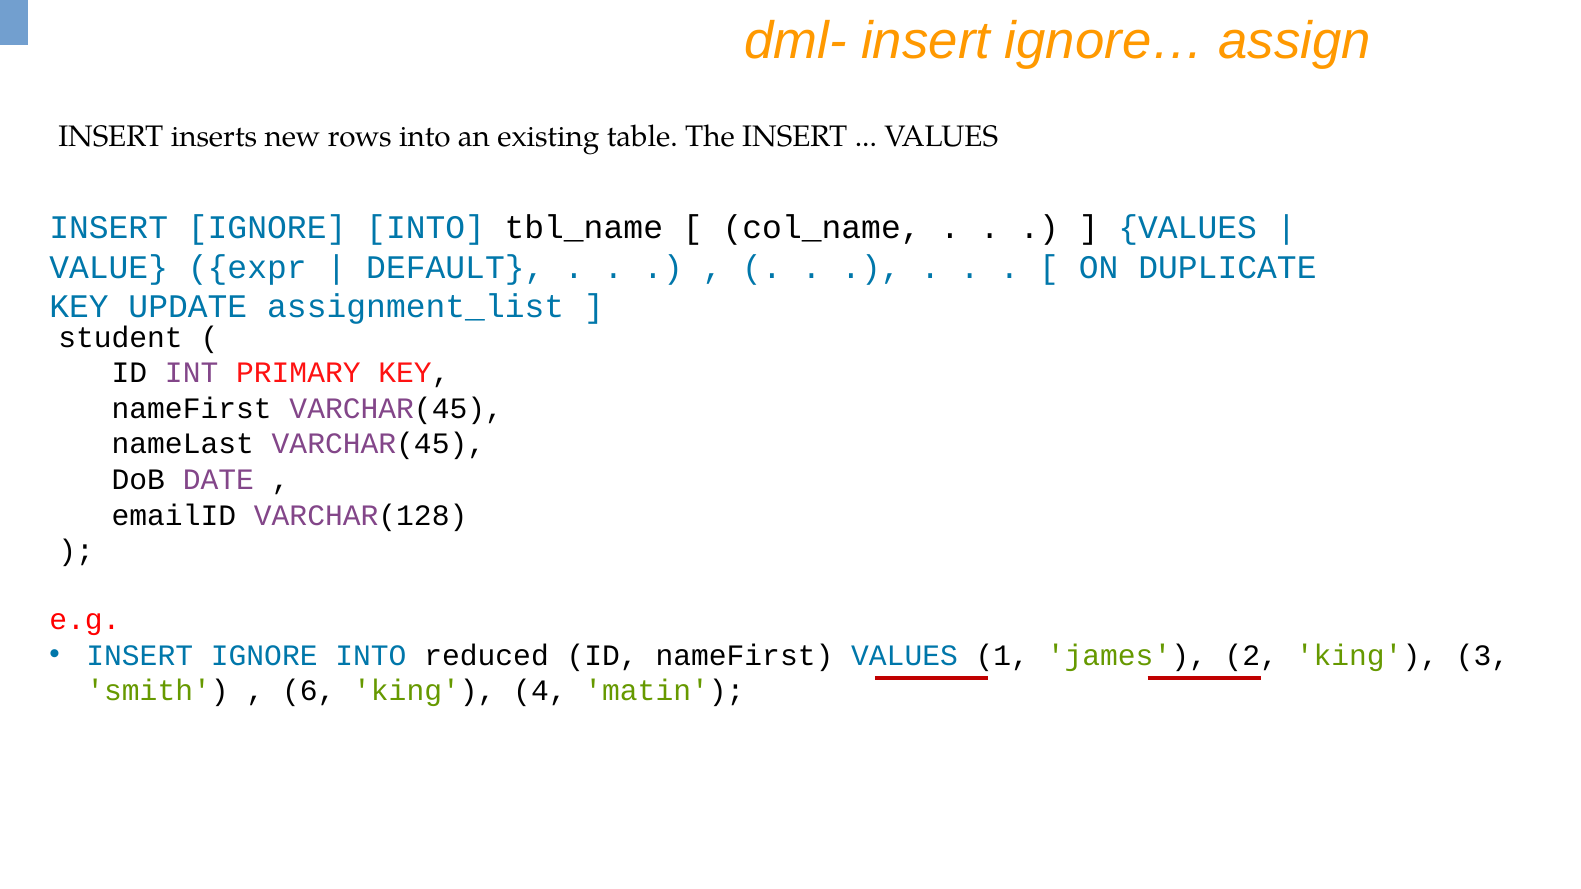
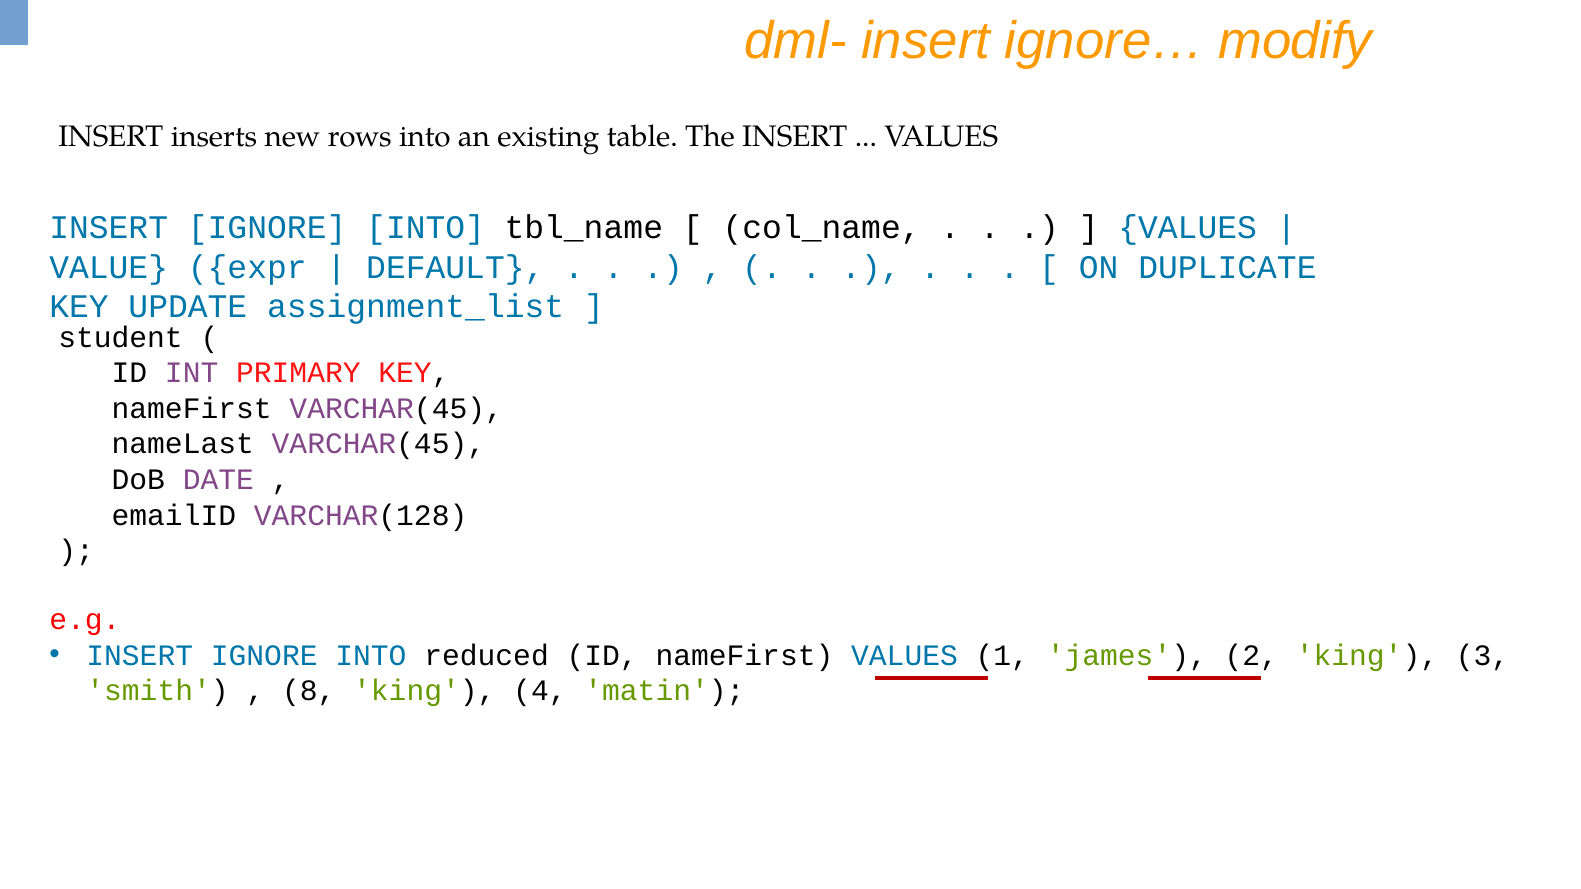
assign: assign -> modify (1295, 41)
6: 6 -> 8 (309, 691)
